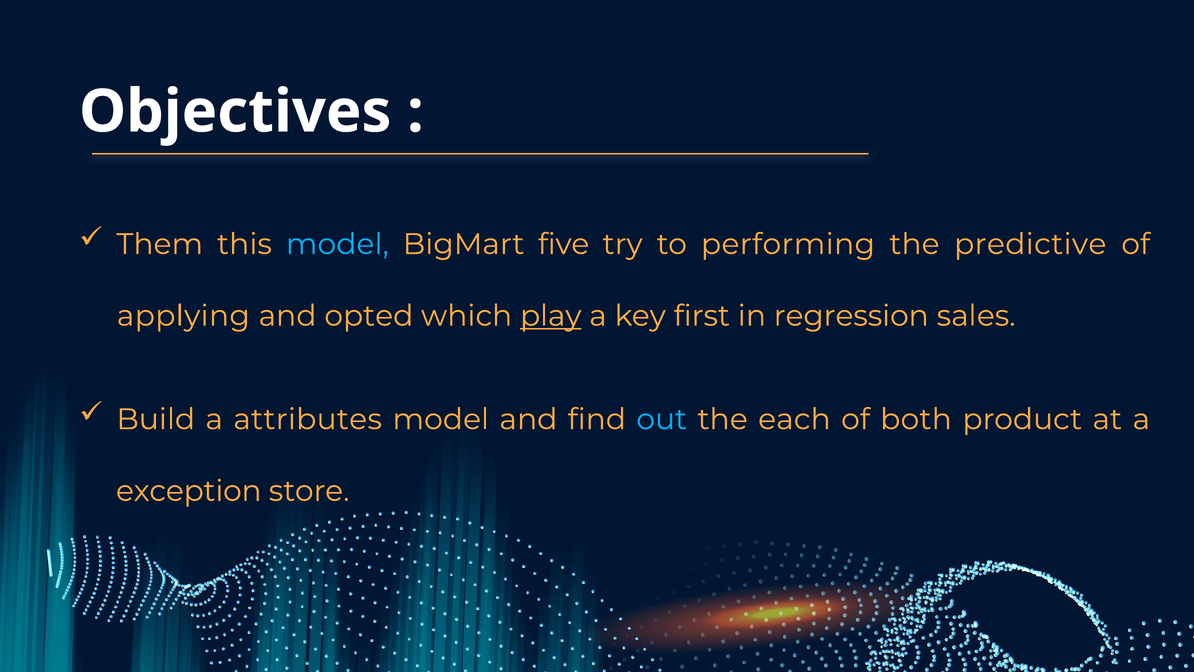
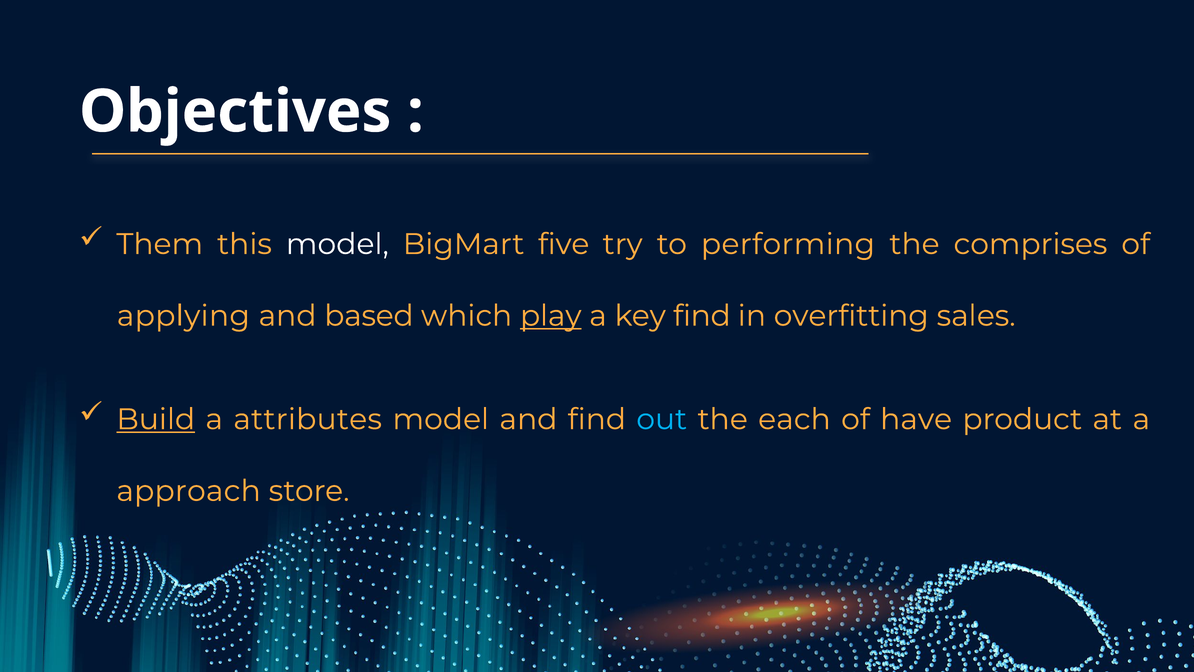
model colour: light blue -> white (337, 244)
predictive: predictive -> comprises (1030, 244)
opted: opted -> based (369, 316)
key first: first -> find (702, 316)
regression: regression -> overfitting (851, 316)
Build underline: none -> present (156, 419)
both: both -> have (916, 419)
exception: exception -> approach (189, 491)
